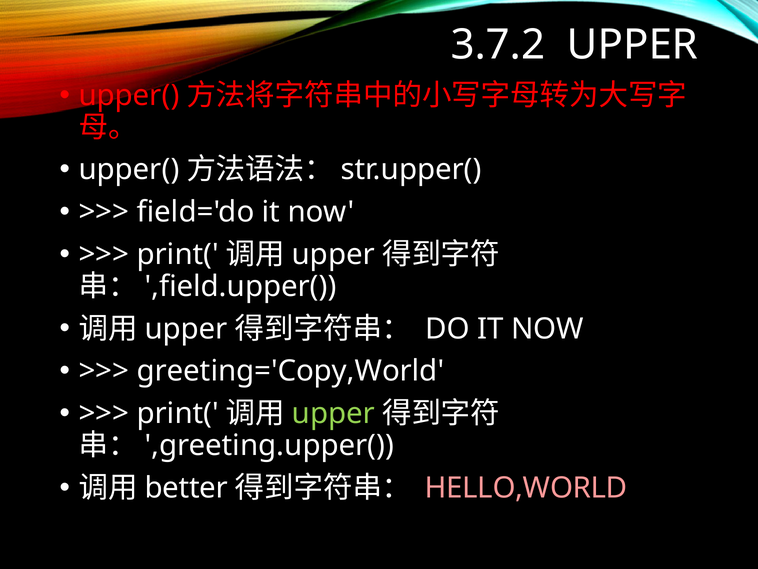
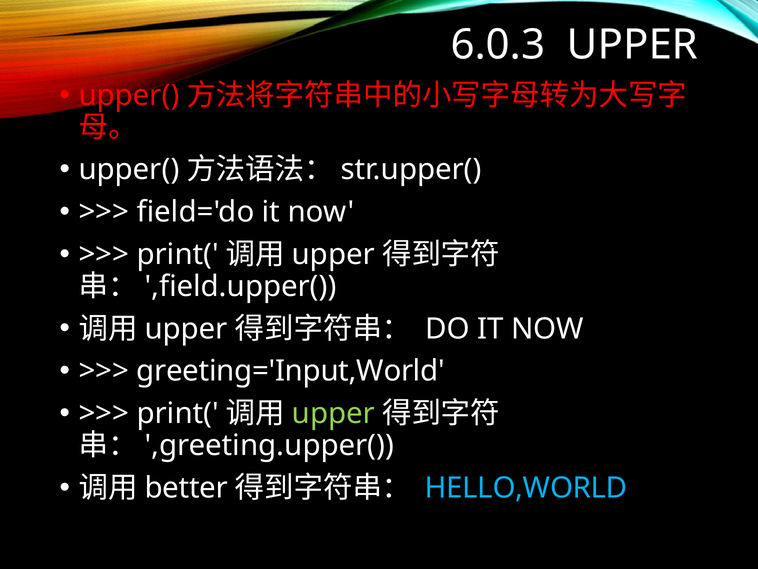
3.7.2: 3.7.2 -> 6.0.3 (498, 45)
greeting='Copy,World: greeting='Copy,World -> greeting='Input,World (291, 371)
HELLO,WORLD colour: pink -> light blue (526, 488)
